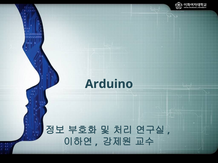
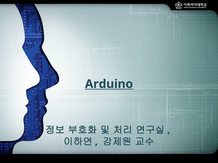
Arduino underline: none -> present (109, 84)
